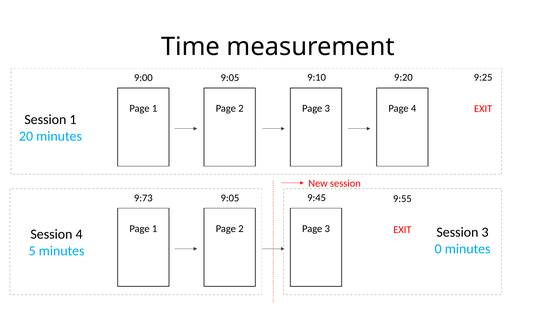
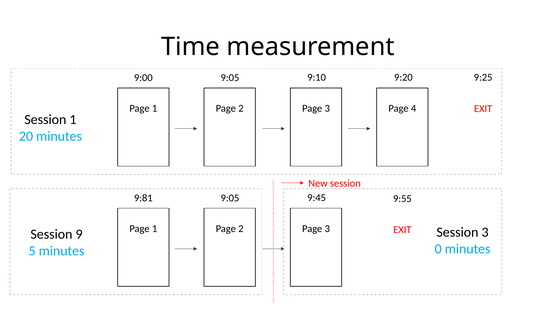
9:73: 9:73 -> 9:81 (143, 198)
Session 4: 4 -> 9 (79, 234)
